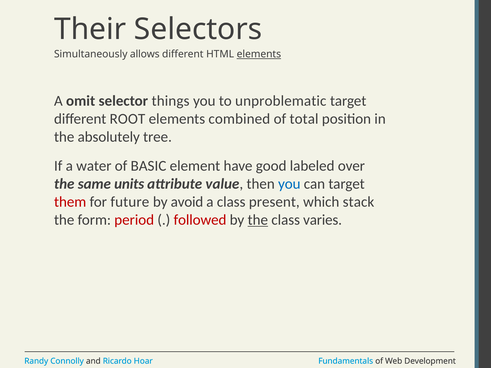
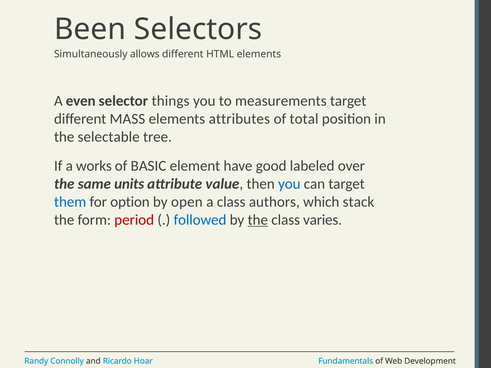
Their: Their -> Been (90, 29)
elements underline: present -> none (259, 54)
omit: omit -> even (81, 101)
unproblematic: unproblematic -> measurements (281, 101)
ROOT: ROOT -> MASS (127, 119)
combined: combined -> attributes (239, 119)
absolutely: absolutely -> selectable (109, 137)
water: water -> works (94, 166)
them colour: red -> blue (70, 202)
future: future -> option (130, 202)
avoid: avoid -> open (187, 202)
present: present -> authors (274, 202)
followed colour: red -> blue (200, 220)
